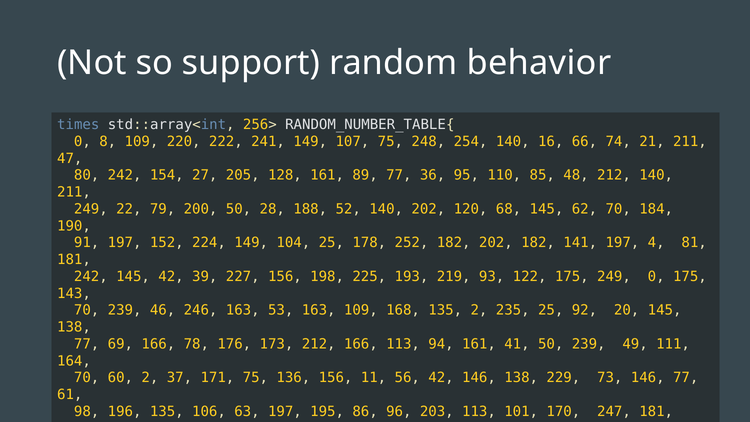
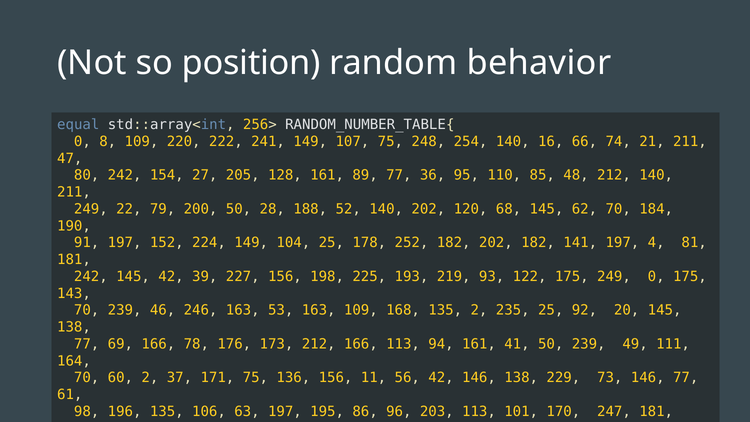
support: support -> position (251, 63)
times: times -> equal (78, 125)
